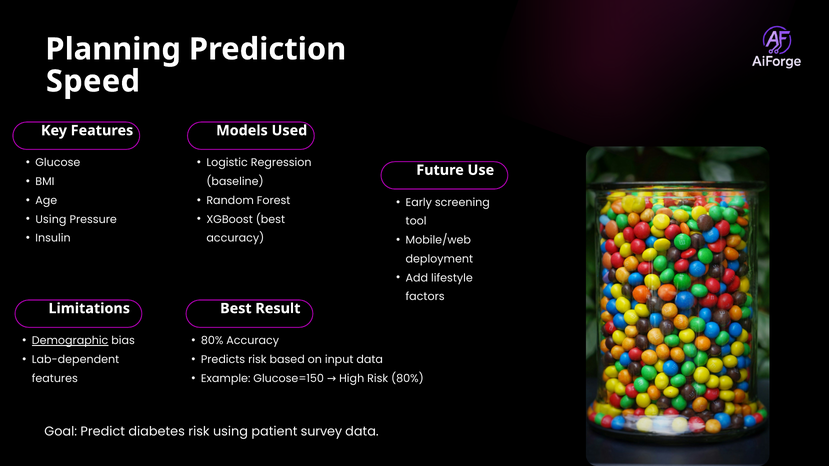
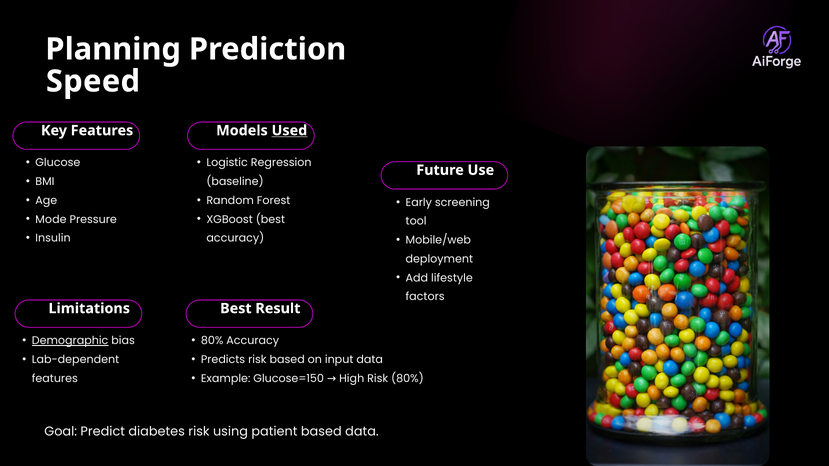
Used underline: none -> present (289, 131)
Using: Using -> Mode (51, 220)
patient survey: survey -> based (321, 432)
